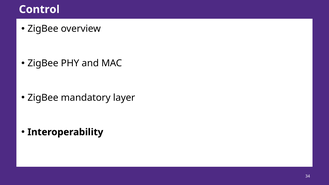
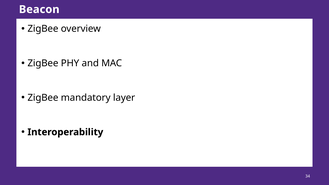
Control: Control -> Beacon (39, 9)
